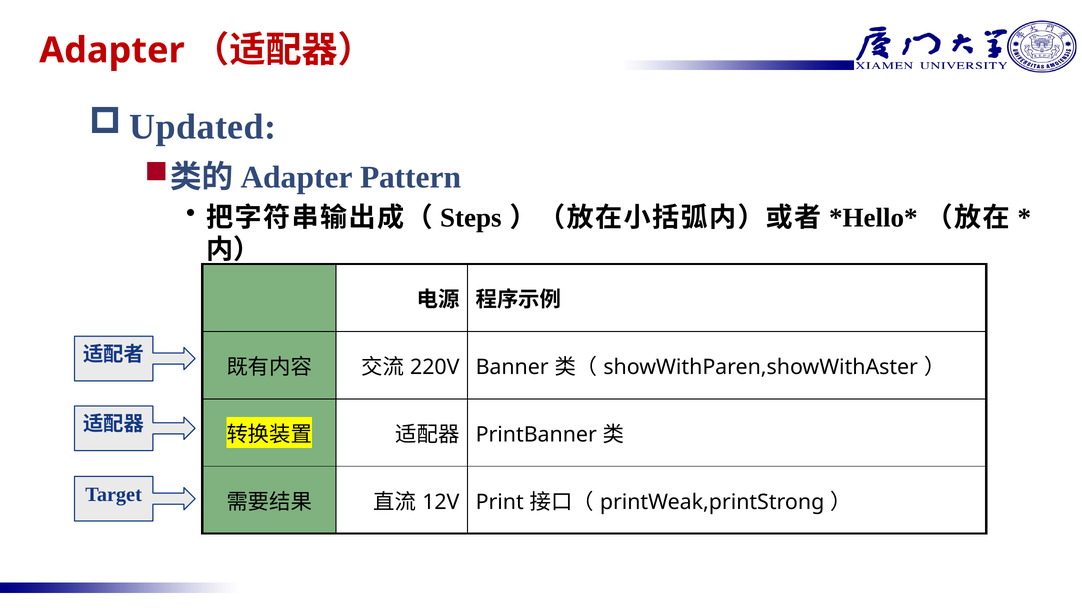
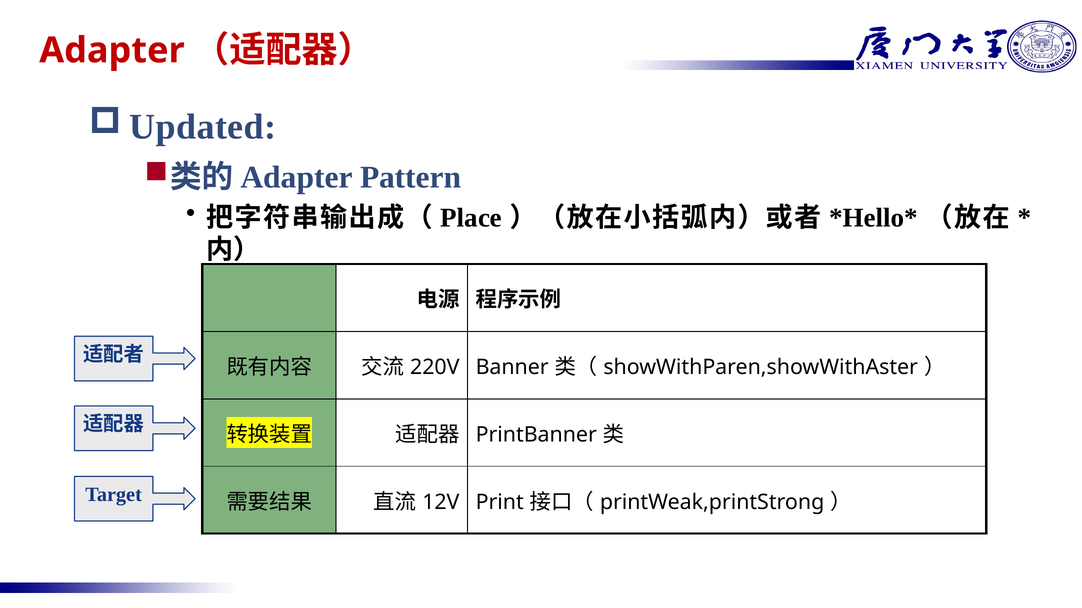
Steps: Steps -> Place (471, 218)
